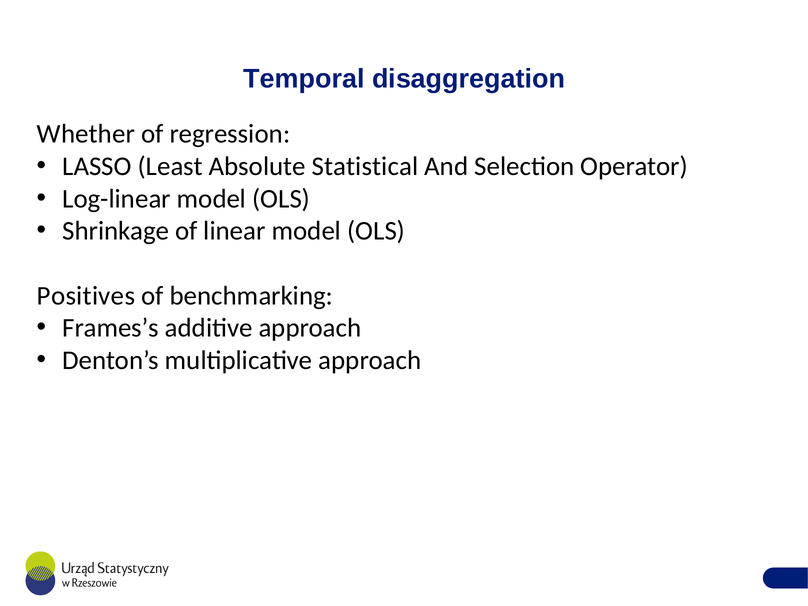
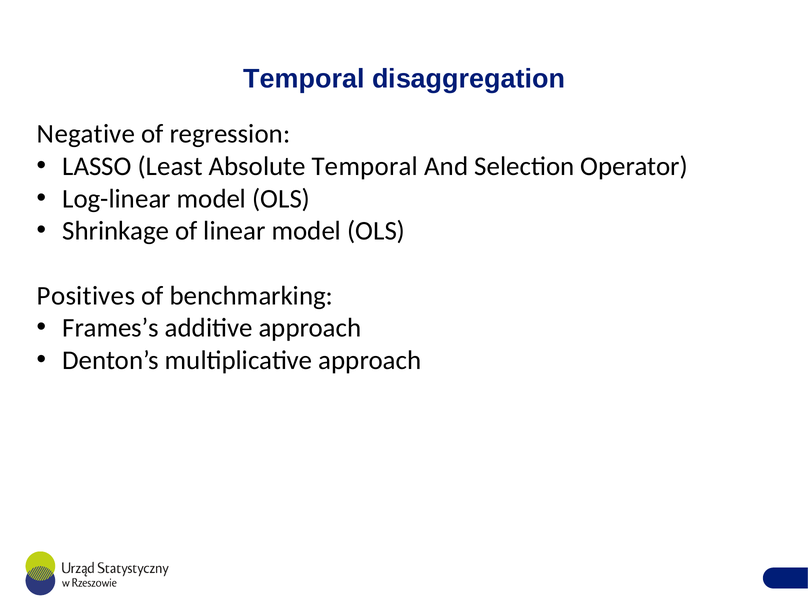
Whether: Whether -> Negative (86, 134)
Absolute Statistical: Statistical -> Temporal (365, 166)
